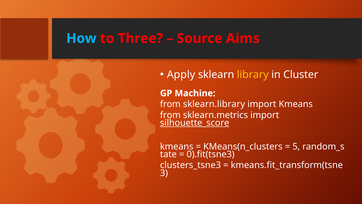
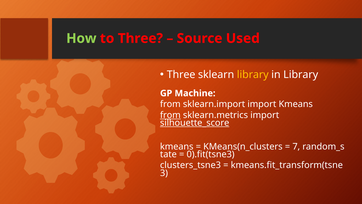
How colour: light blue -> light green (81, 38)
Aims: Aims -> Used (243, 38)
Apply: Apply -> Three (181, 74)
in Cluster: Cluster -> Library (301, 74)
sklearn.library: sklearn.library -> sklearn.import (214, 104)
from underline: none -> present (170, 115)
5: 5 -> 7 (296, 146)
